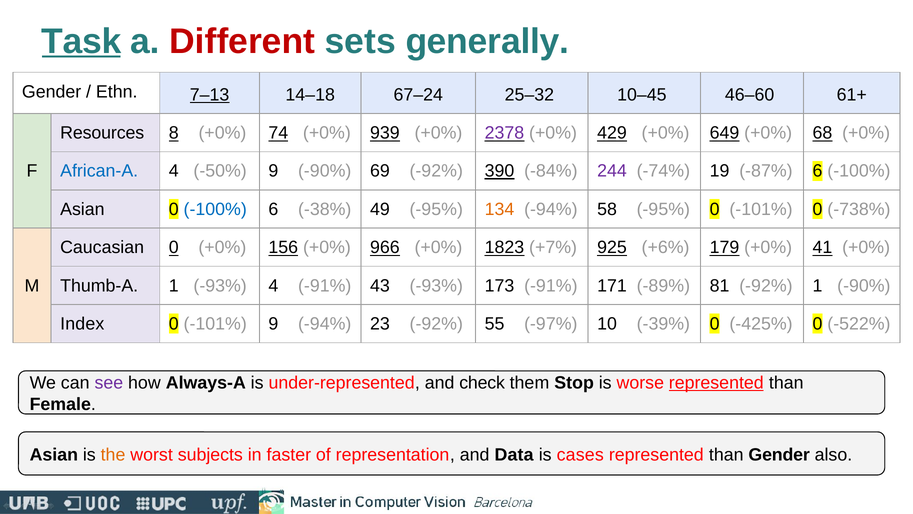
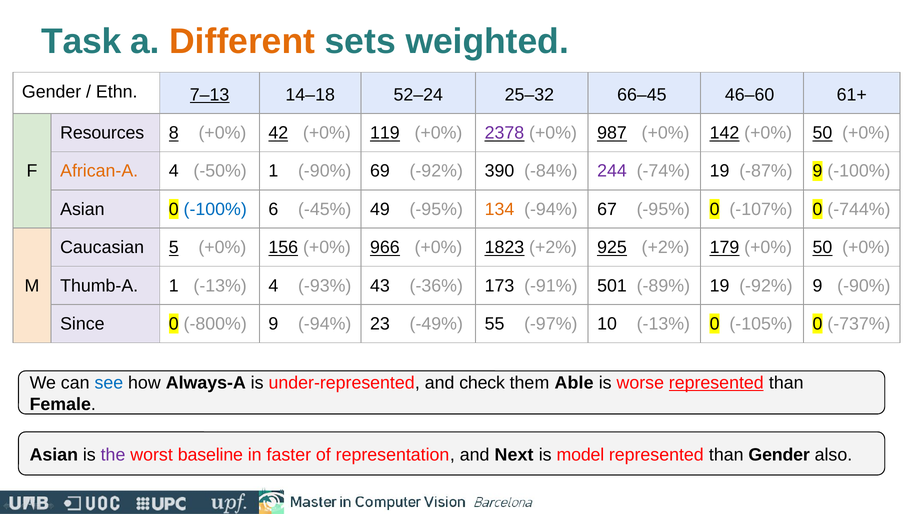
Task underline: present -> none (81, 41)
Different colour: red -> orange (242, 41)
generally: generally -> weighted (487, 41)
67–24: 67–24 -> 52–24 (418, 95)
10–45: 10–45 -> 66–45 (642, 95)
74: 74 -> 42 (278, 133)
939: 939 -> 119 (385, 133)
429: 429 -> 987 (612, 133)
649: 649 -> 142 (725, 133)
68: 68 -> 50 (822, 133)
African-A colour: blue -> orange (99, 171)
-50% 9: 9 -> 1 (273, 171)
390 underline: present -> none (499, 171)
-87% 6: 6 -> 9 (818, 171)
-38%: -38% -> -45% (325, 209)
58: 58 -> 67 (607, 209)
-95% 0 -101%: -101% -> -107% (761, 209)
-738%: -738% -> -744% (859, 209)
Caucasian 0: 0 -> 5 (174, 247)
1823 +7%: +7% -> +2% (553, 247)
925 +6%: +6% -> +2% (666, 247)
179 +0% 41: 41 -> 50 (822, 247)
1 -93%: -93% -> -13% (220, 285)
4 -91%: -91% -> -93% (325, 285)
43 -93%: -93% -> -36% (436, 285)
171: 171 -> 501 (612, 285)
-89% 81: 81 -> 19 (720, 285)
-92% 1: 1 -> 9 (818, 285)
Index: Index -> Since (82, 324)
-101%: -101% -> -800% (215, 324)
23 -92%: -92% -> -49% (436, 324)
10 -39%: -39% -> -13% (663, 324)
-425%: -425% -> -105% (761, 324)
-522%: -522% -> -737% (859, 324)
see colour: purple -> blue (109, 383)
Stop: Stop -> Able (574, 383)
the colour: orange -> purple (113, 454)
subjects: subjects -> baseline (210, 454)
Data: Data -> Next (514, 454)
cases: cases -> model (580, 454)
